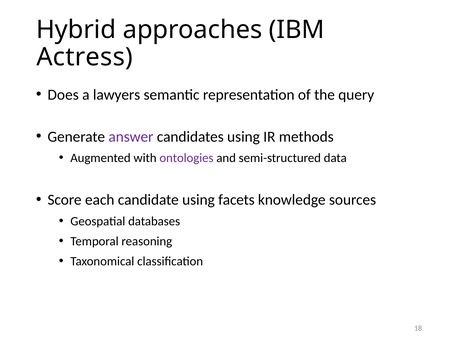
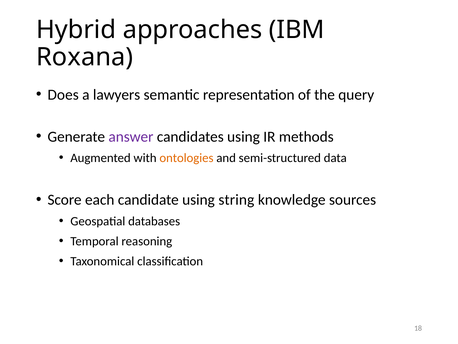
Actress: Actress -> Roxana (85, 57)
ontologies colour: purple -> orange (186, 158)
facets: facets -> string (236, 200)
